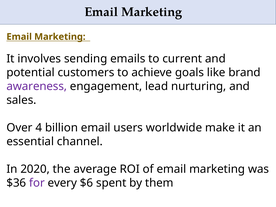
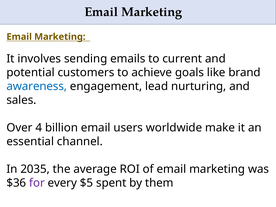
awareness colour: purple -> blue (37, 86)
2020: 2020 -> 2035 (35, 169)
$6: $6 -> $5 (87, 183)
